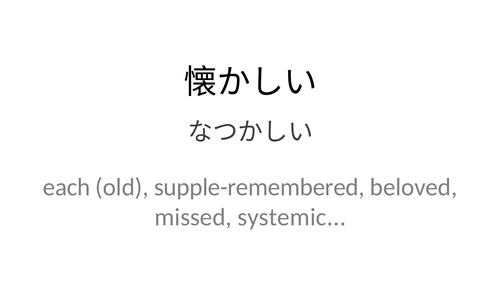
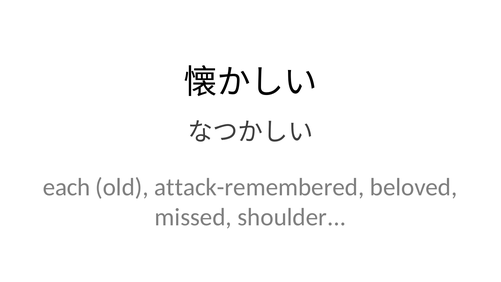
supple-remembered: supple-remembered -> attack-remembered (259, 187)
systemic: systemic -> shoulder (292, 217)
